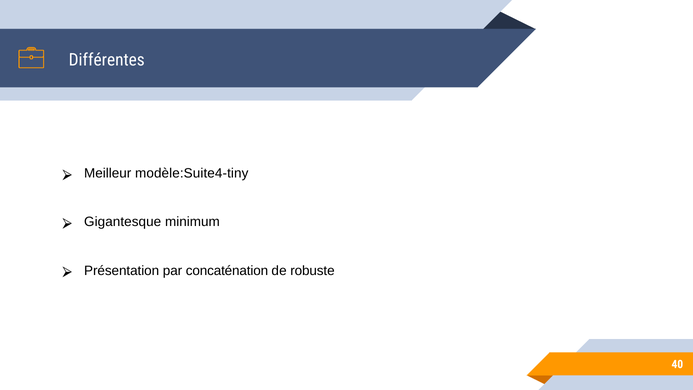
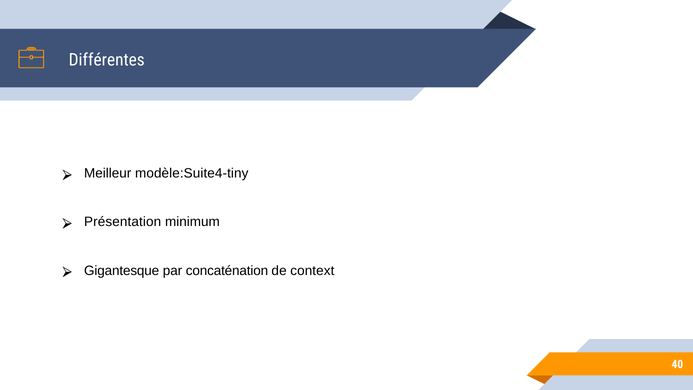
Gigantesque: Gigantesque -> Présentation (123, 222)
Présentation: Présentation -> Gigantesque (122, 270)
robuste: robuste -> context (312, 270)
